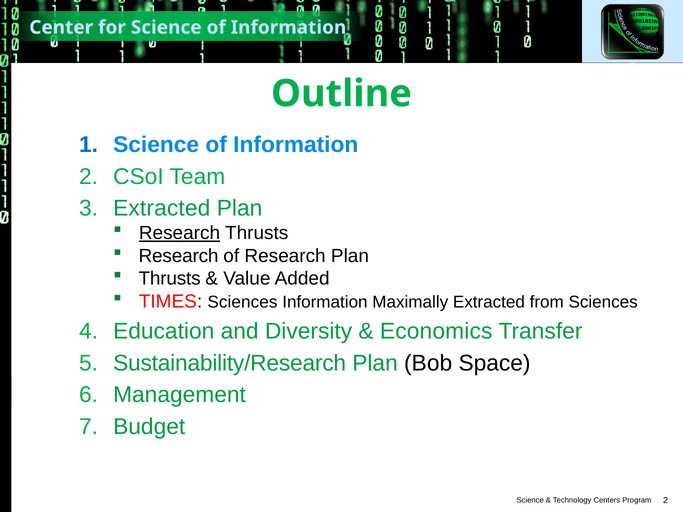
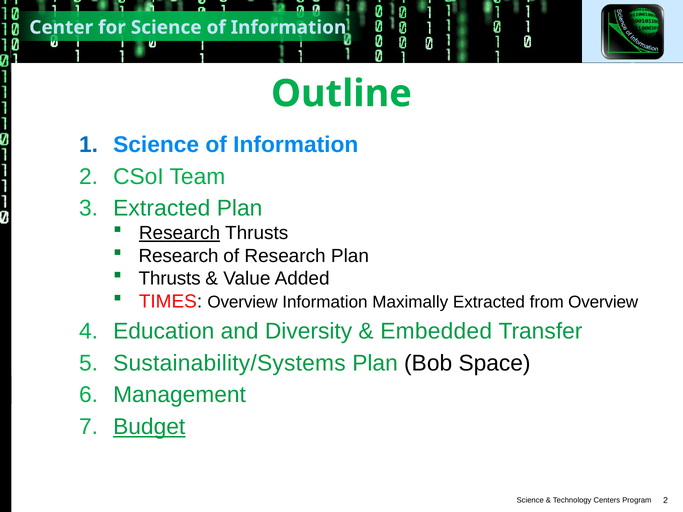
TIMES Sciences: Sciences -> Overview (243, 302)
from Sciences: Sciences -> Overview (603, 302)
Economics: Economics -> Embedded (436, 331)
Sustainability/Research: Sustainability/Research -> Sustainability/Systems (229, 363)
Budget underline: none -> present (149, 427)
